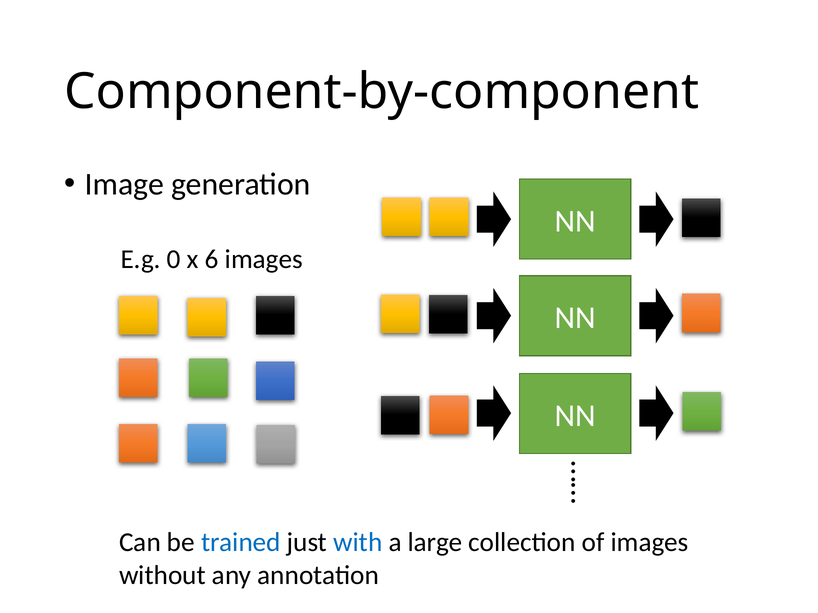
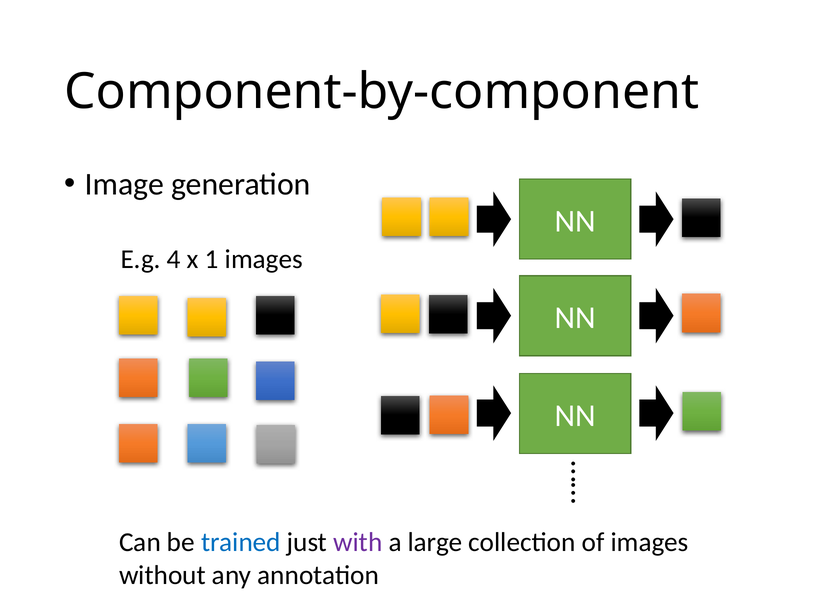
0: 0 -> 4 (174, 259)
6: 6 -> 1 (212, 259)
with colour: blue -> purple (358, 543)
